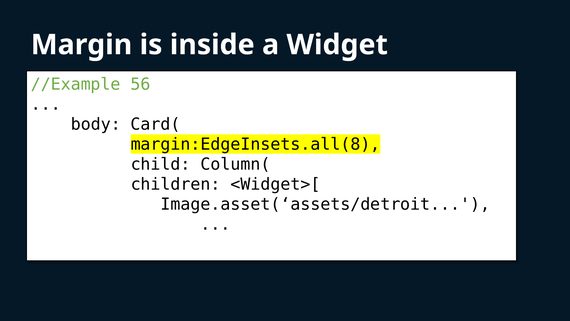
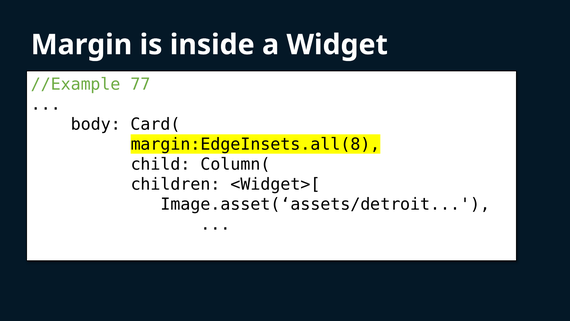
56: 56 -> 77 (141, 84)
